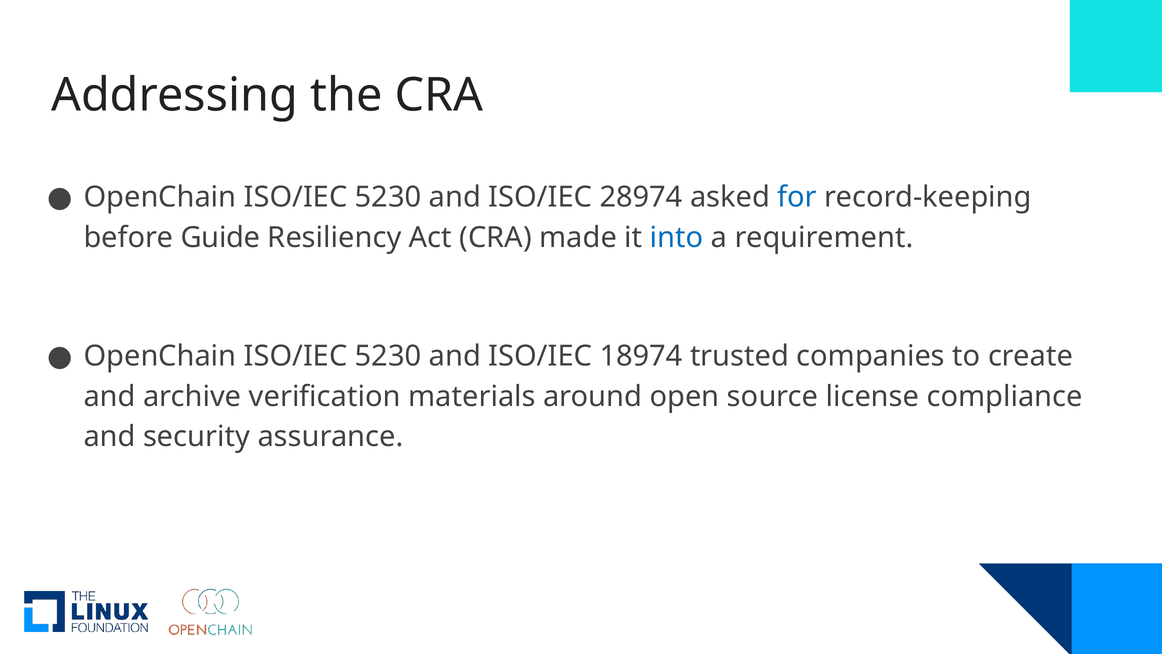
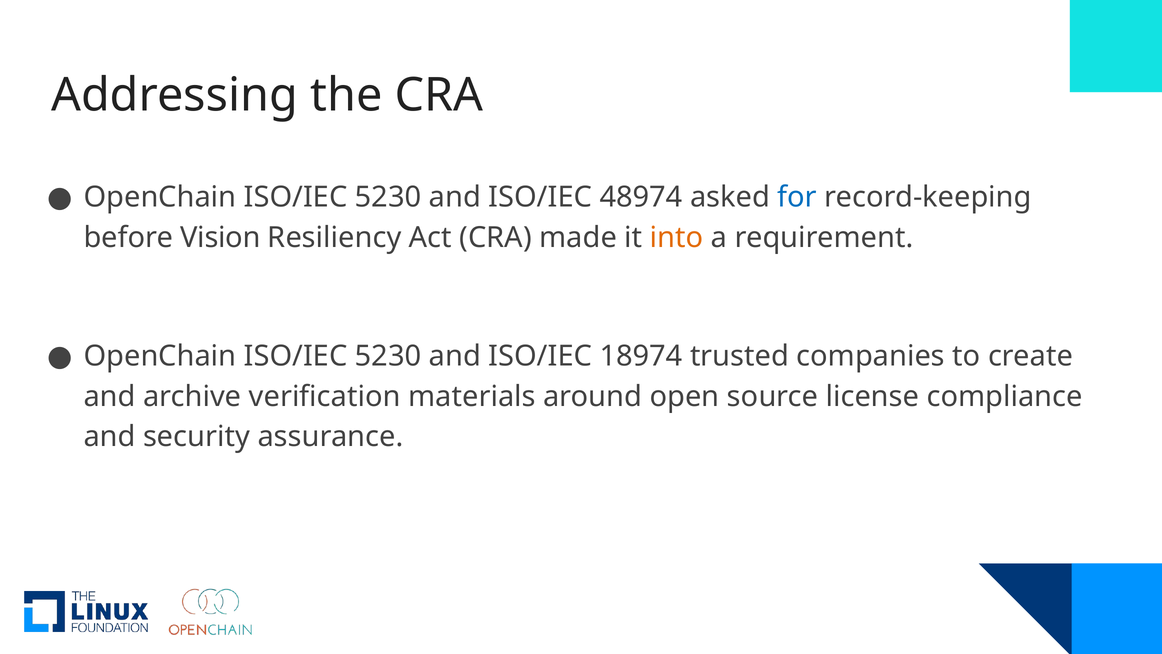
28974: 28974 -> 48974 (641, 197)
Guide: Guide -> Vision (220, 237)
into colour: blue -> orange (677, 237)
